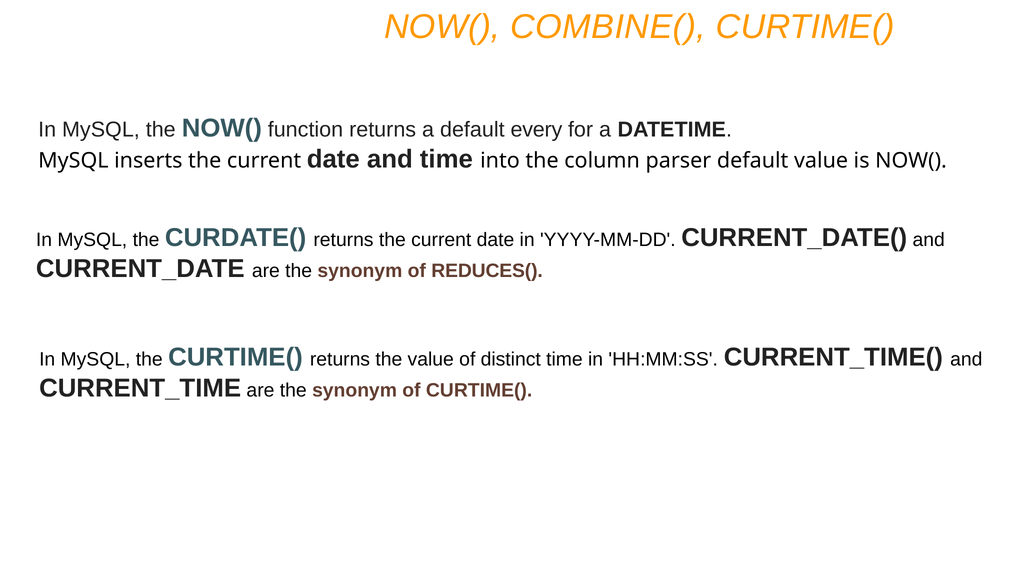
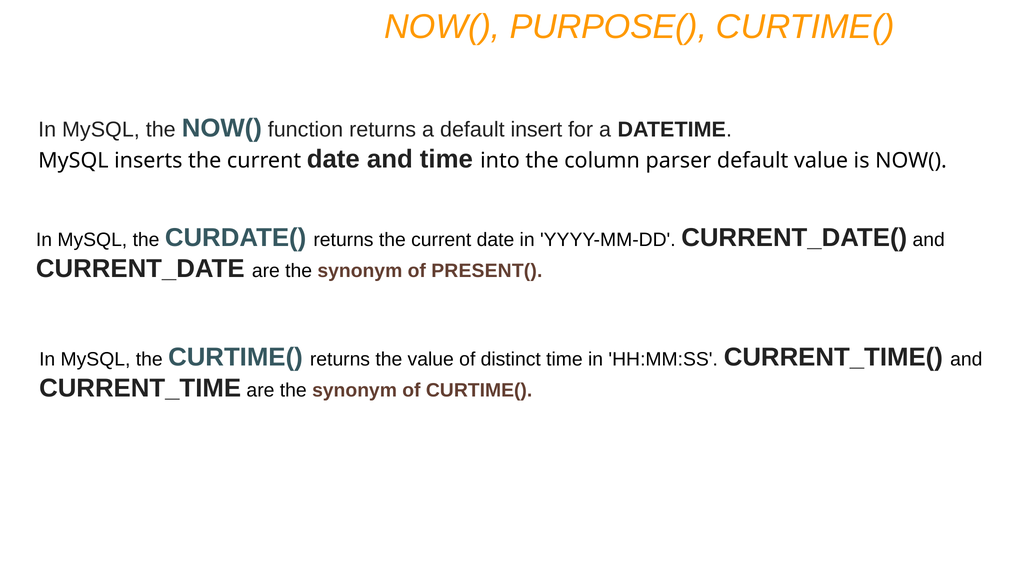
COMBINE(: COMBINE( -> PURPOSE( (608, 27)
every: every -> insert (536, 130)
REDUCES(: REDUCES( -> PRESENT( (487, 271)
